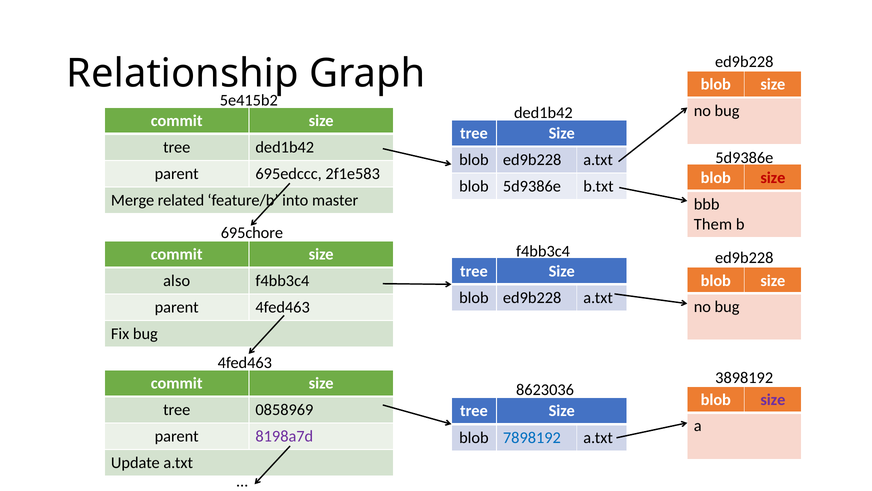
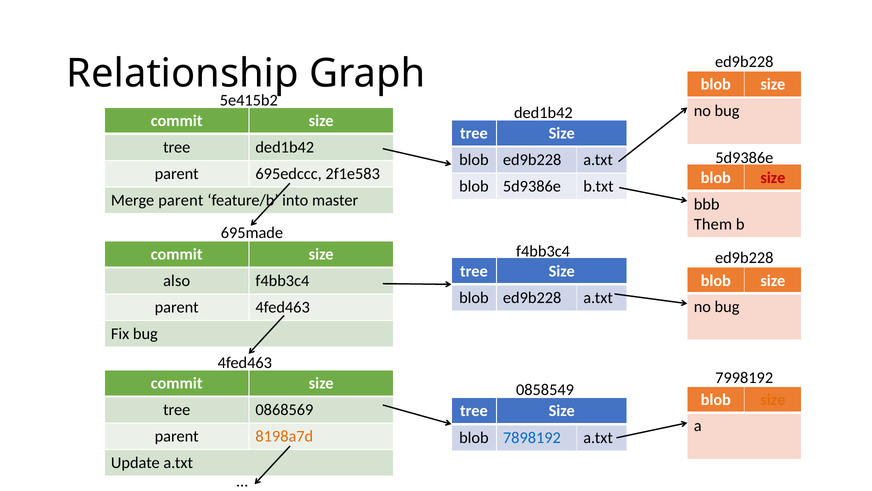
Merge related: related -> parent (181, 200)
695chore: 695chore -> 695made (252, 232)
3898192: 3898192 -> 7998192 (744, 377)
8623036: 8623036 -> 0858549 (545, 389)
size colour: purple -> orange (773, 399)
0858969: 0858969 -> 0868569 (284, 410)
8198a7d colour: purple -> orange (284, 436)
